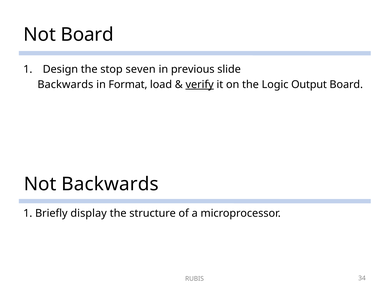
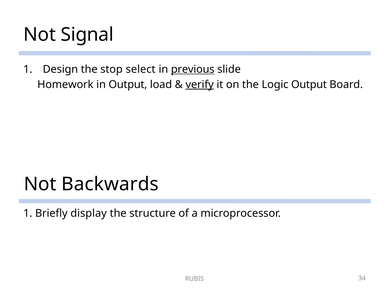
Not Board: Board -> Signal (87, 35)
seven: seven -> select (141, 69)
previous underline: none -> present (193, 69)
Backwards: Backwards -> Homework (65, 84)
in Format: Format -> Output (128, 84)
